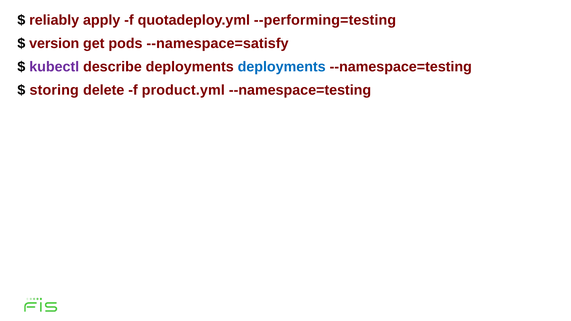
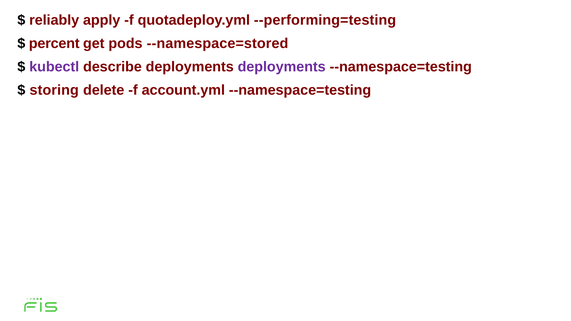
version: version -> percent (54, 44)
--namespace=satisfy: --namespace=satisfy -> --namespace=stored (218, 44)
deployments colour: blue -> purple (282, 67)
product.yml: product.yml -> account.yml (183, 90)
